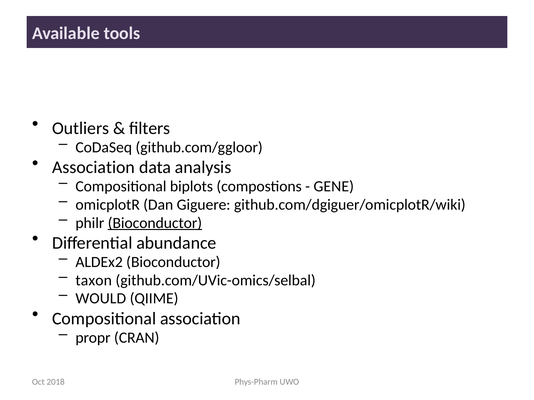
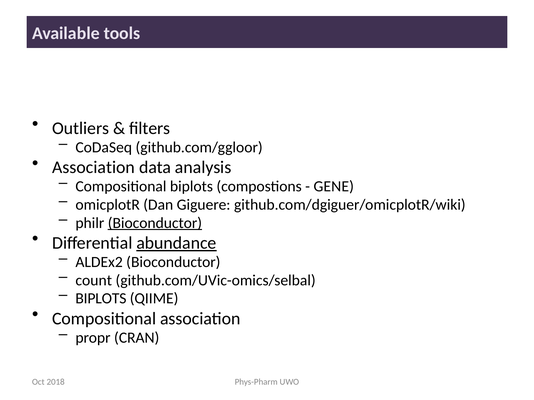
abundance underline: none -> present (176, 243)
taxon: taxon -> count (94, 281)
WOULD: WOULD -> BIPLOTS (101, 299)
